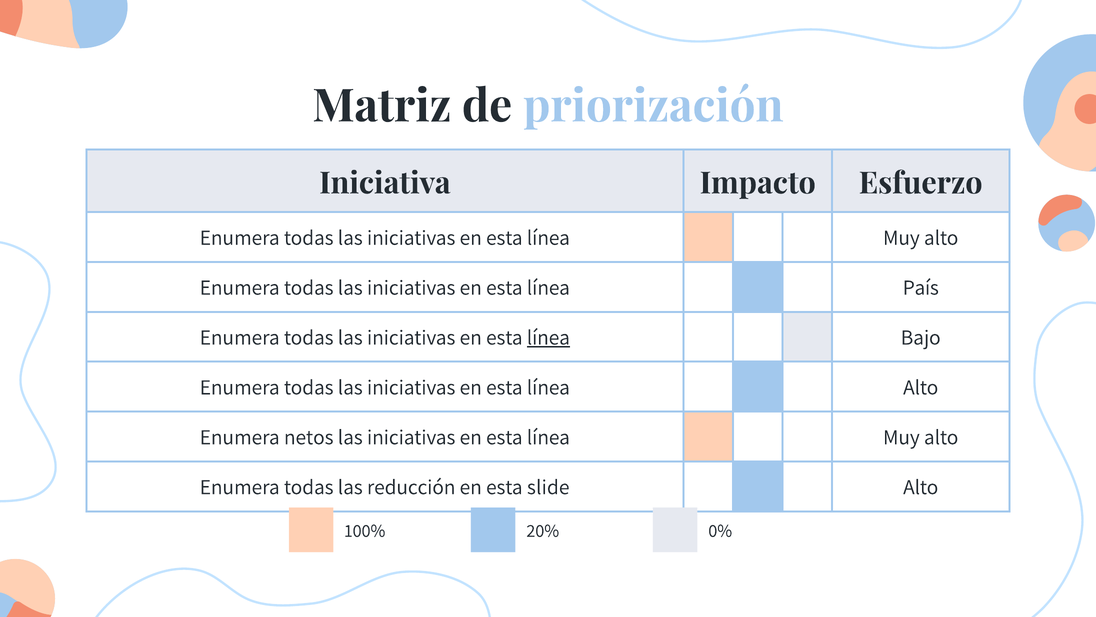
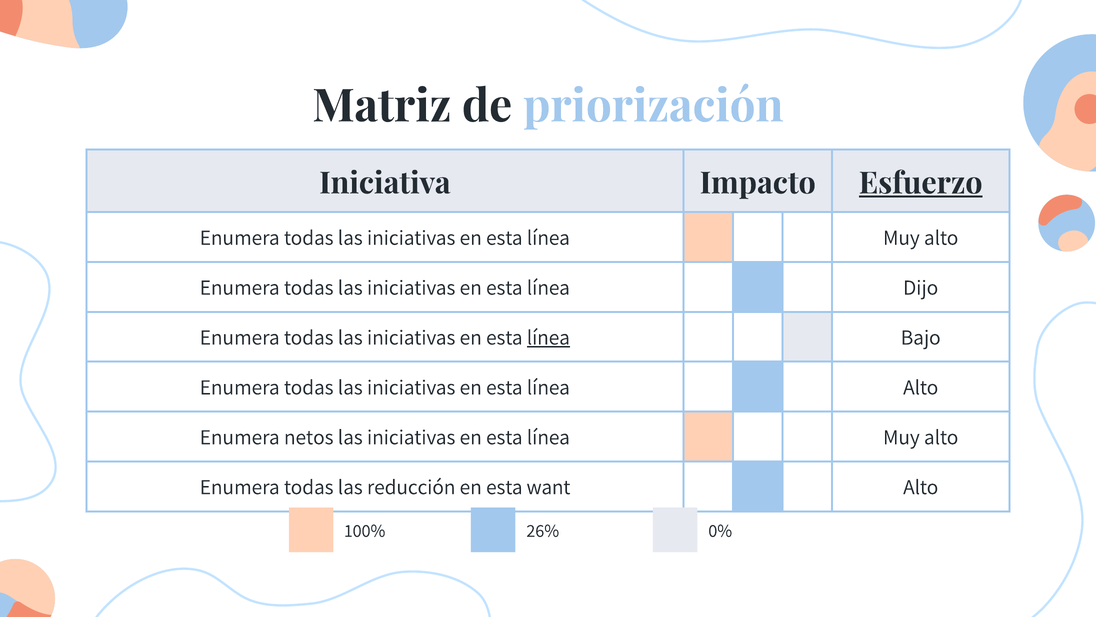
Esfuerzo underline: none -> present (921, 183)
País: País -> Dijo (921, 287)
slide: slide -> want (548, 487)
20%: 20% -> 26% (543, 530)
